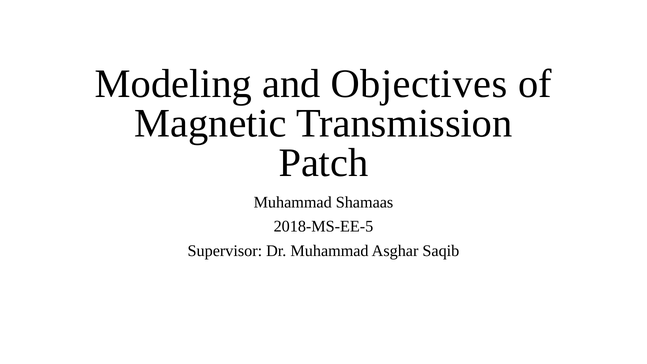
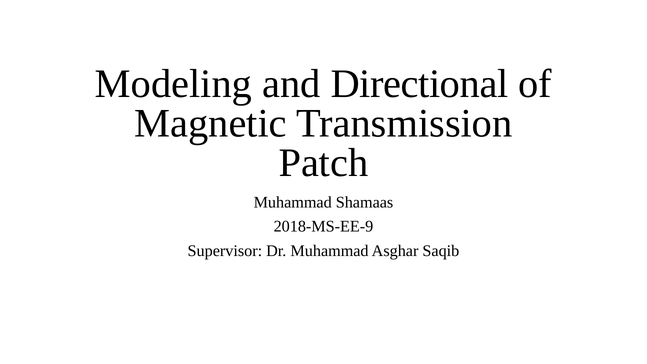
Objectives: Objectives -> Directional (419, 84)
2018-MS-EE-5: 2018-MS-EE-5 -> 2018-MS-EE-9 (323, 226)
